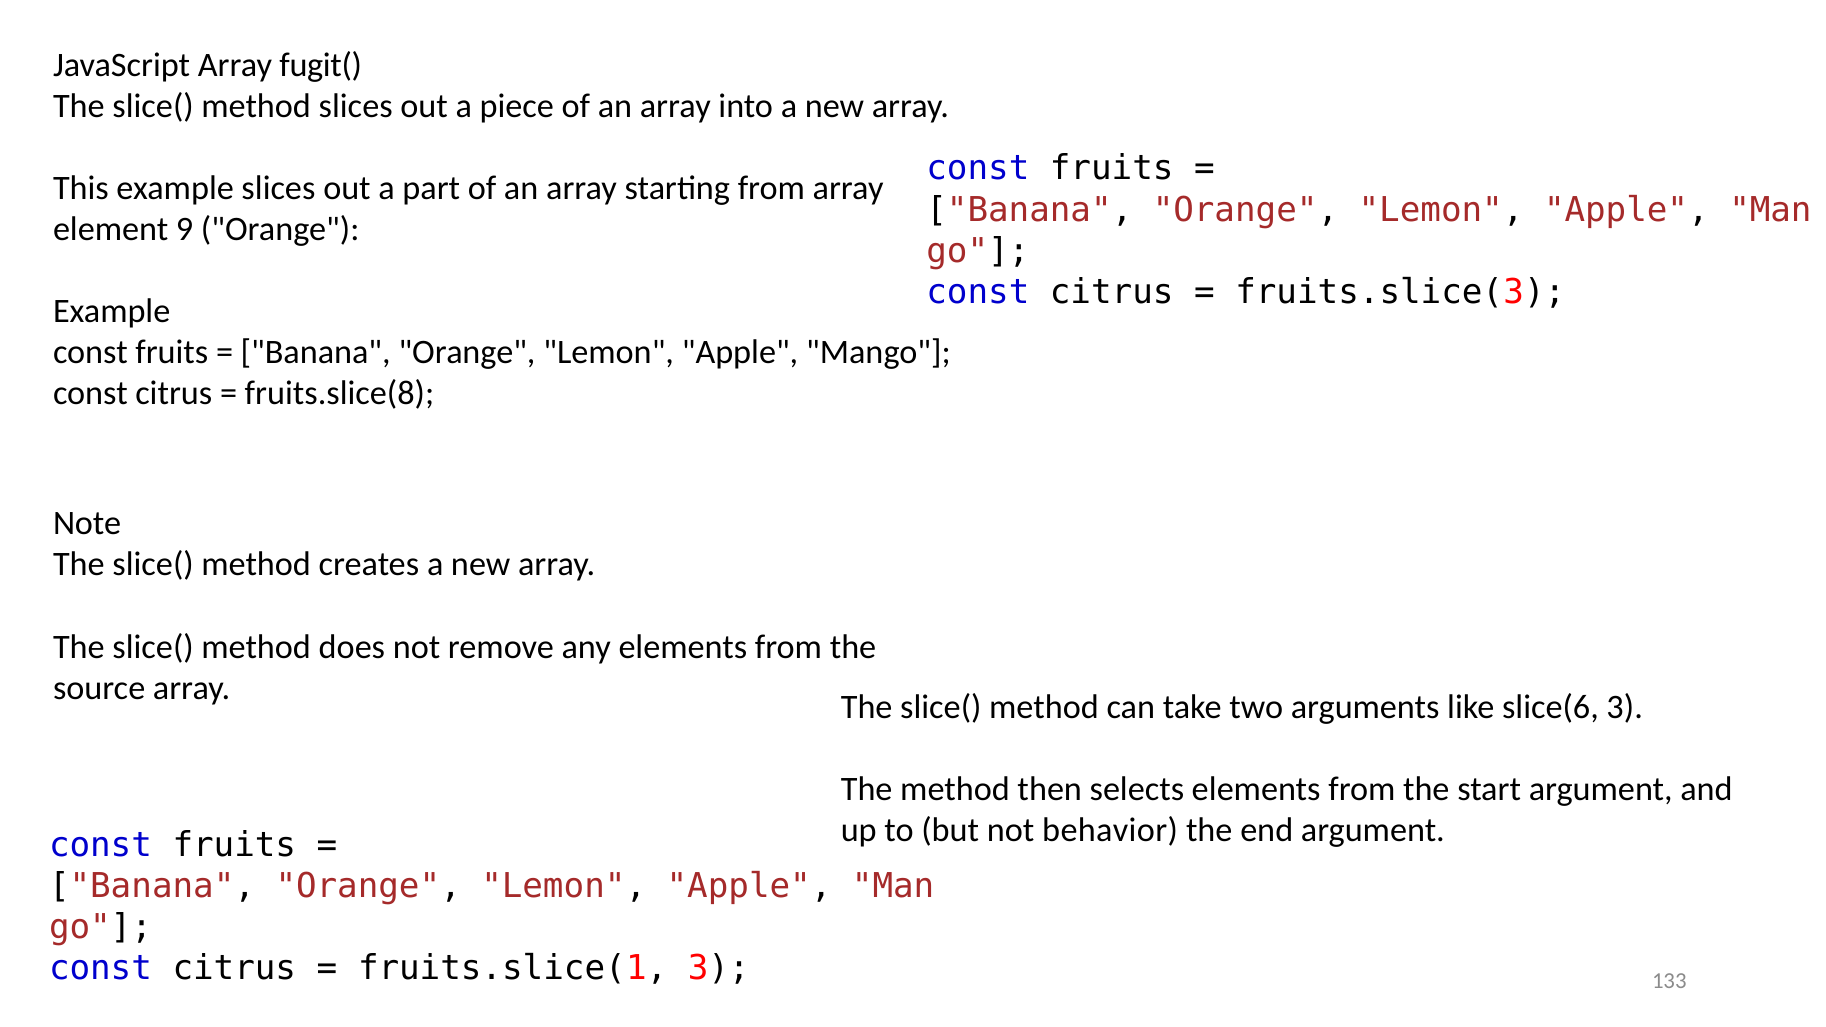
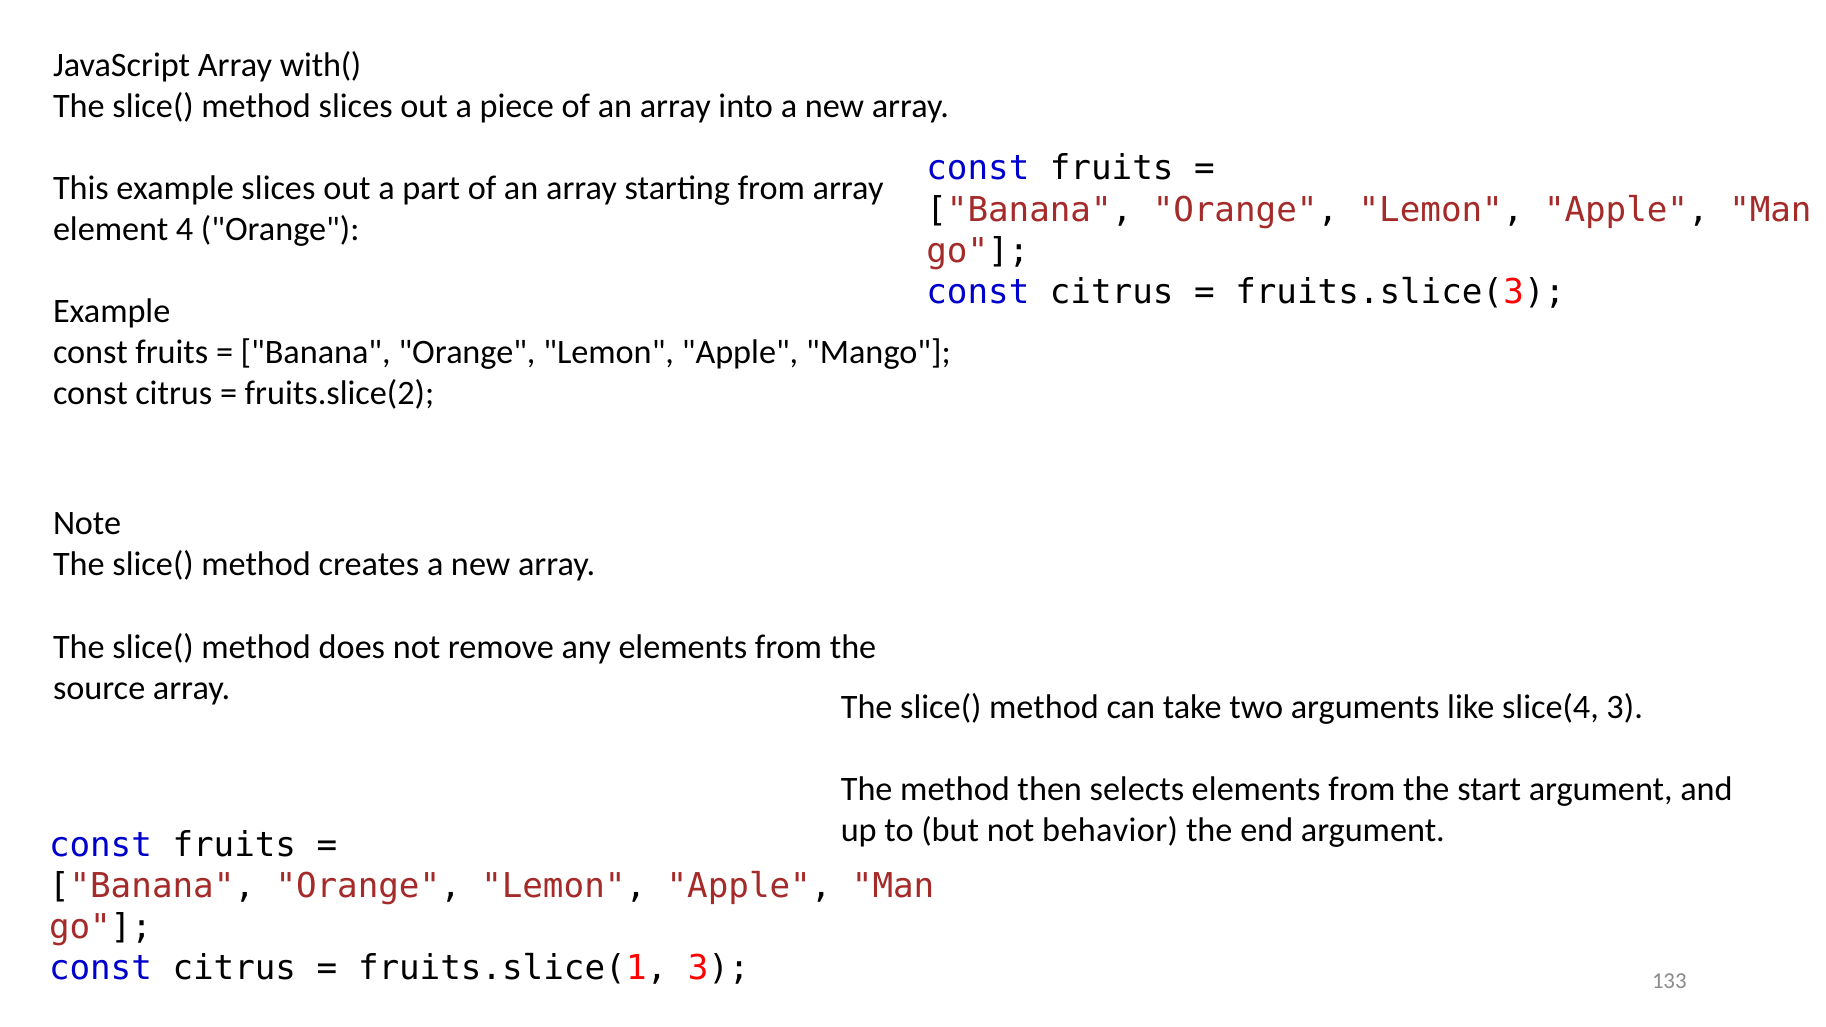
fugit(: fugit( -> with( (321, 65)
9: 9 -> 4 (185, 229)
fruits.slice(8: fruits.slice(8 -> fruits.slice(2 (339, 394)
slice(6: slice(6 -> slice(4 (1550, 707)
